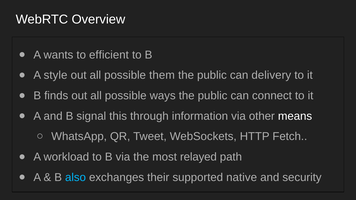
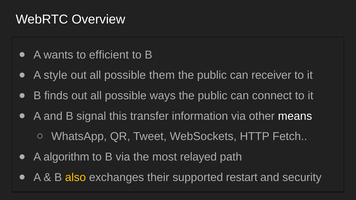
delivery: delivery -> receiver (271, 75)
through: through -> transfer (149, 116)
workload: workload -> algorithm (66, 157)
also colour: light blue -> yellow (75, 178)
native: native -> restart (242, 178)
